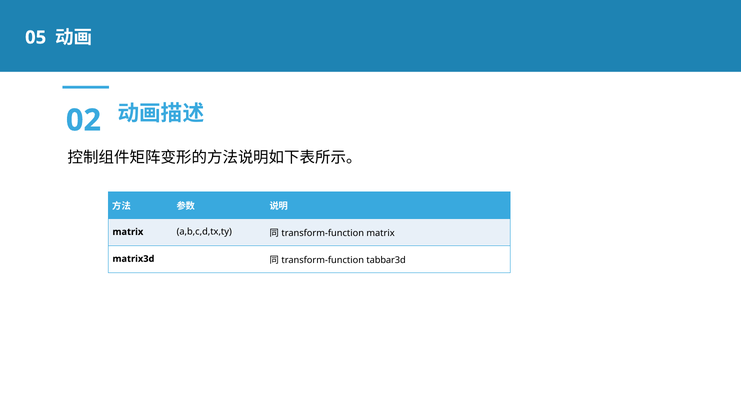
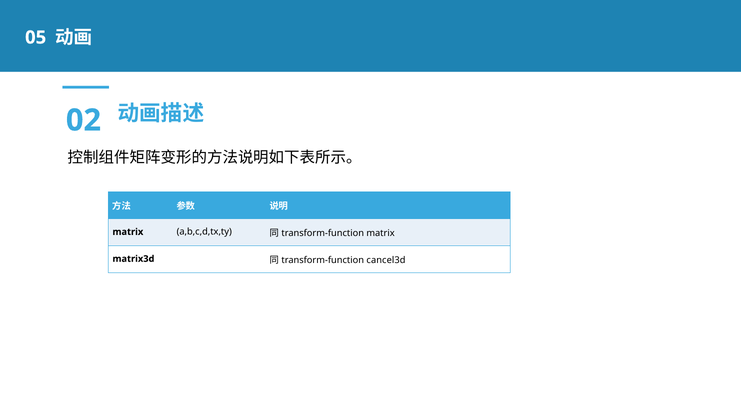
tabbar3d: tabbar3d -> cancel3d (386, 260)
